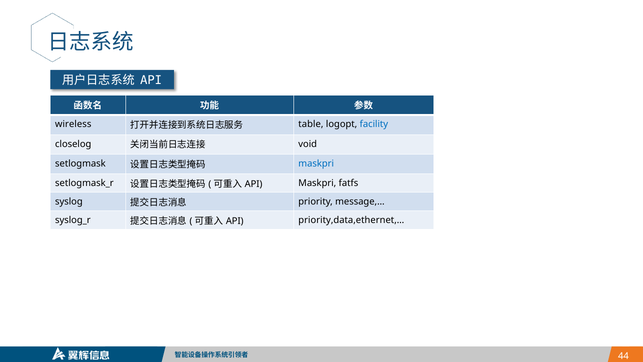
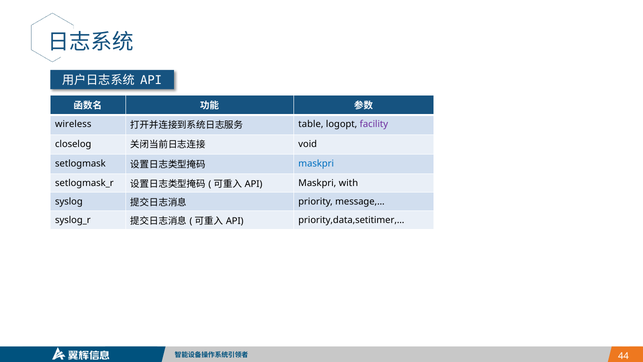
facility colour: blue -> purple (374, 124)
fatfs: fatfs -> with (348, 183)
priority,data,ethernet,…: priority,data,ethernet,… -> priority,data,setitimer,… (351, 220)
